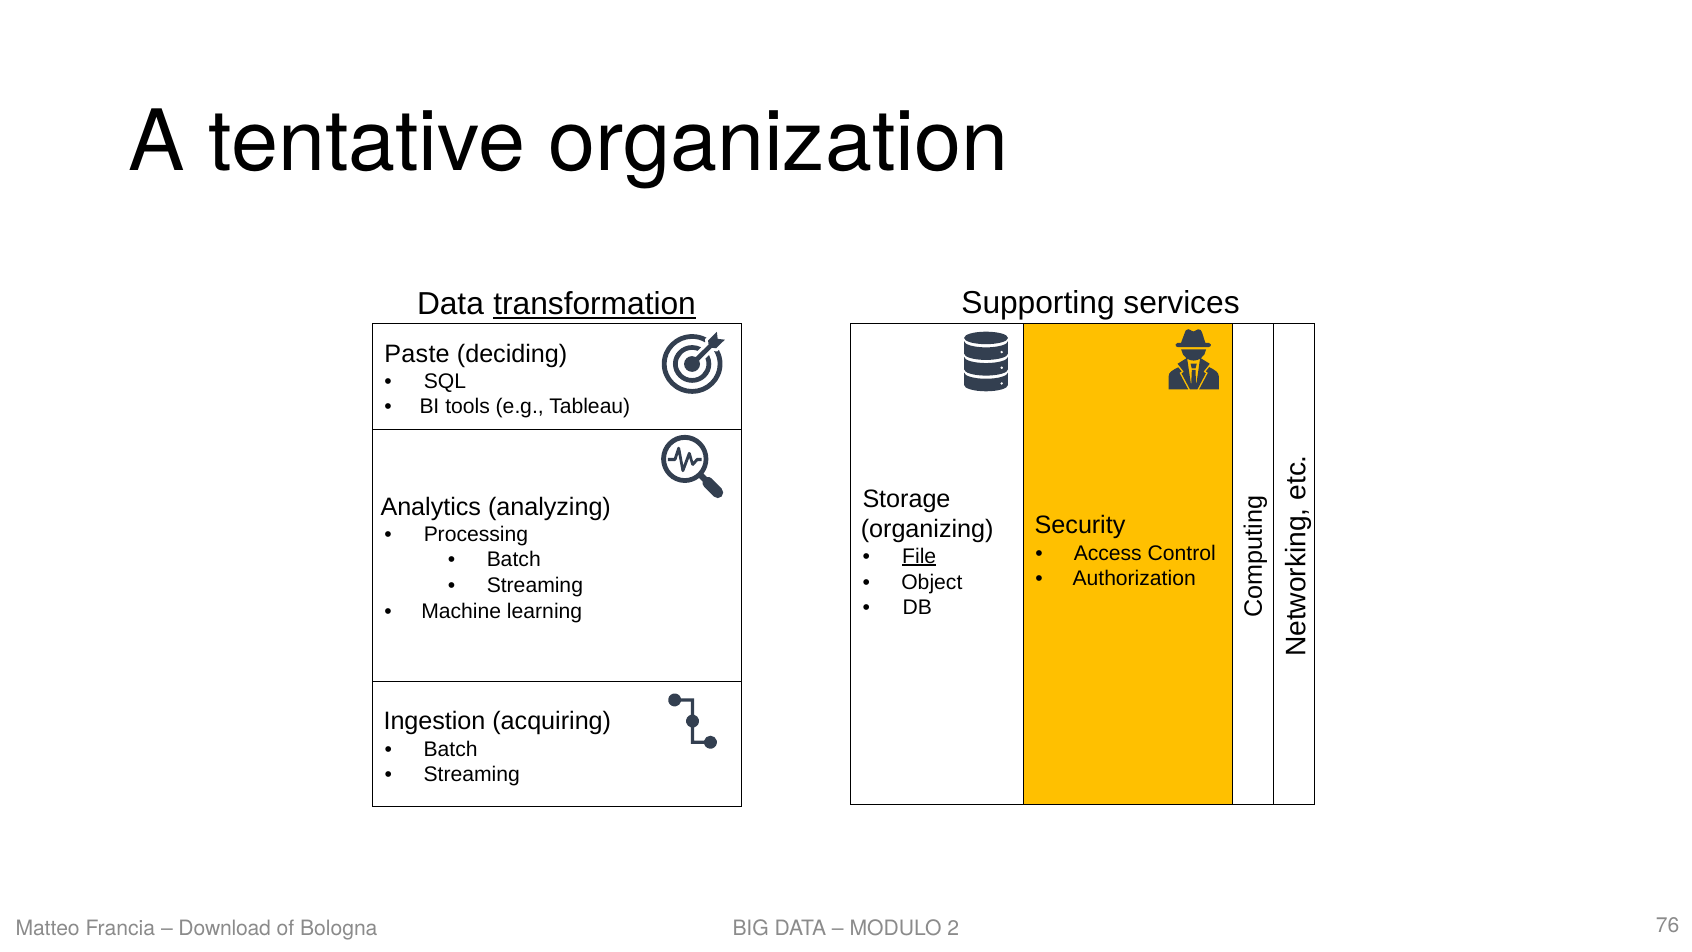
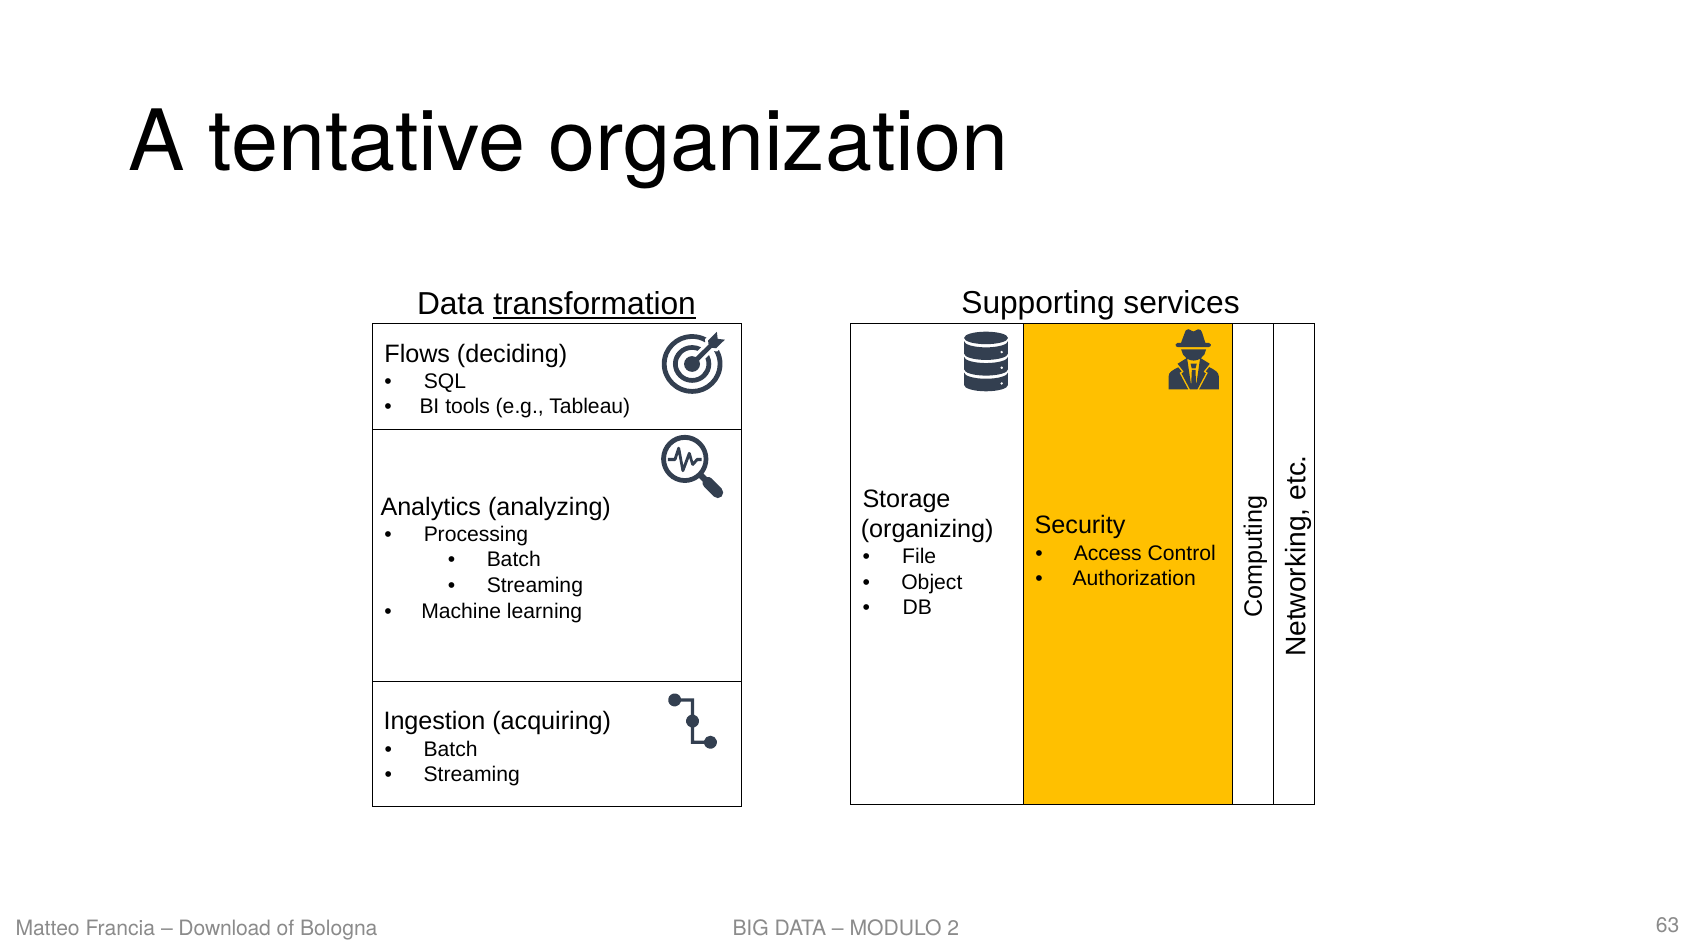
Paste: Paste -> Flows (417, 354)
File underline: present -> none (919, 556)
76: 76 -> 63 (1668, 925)
